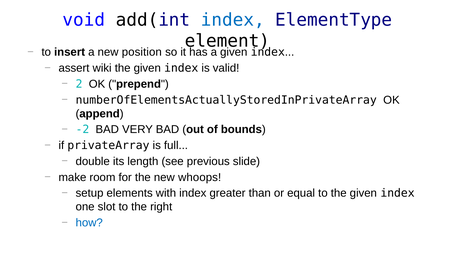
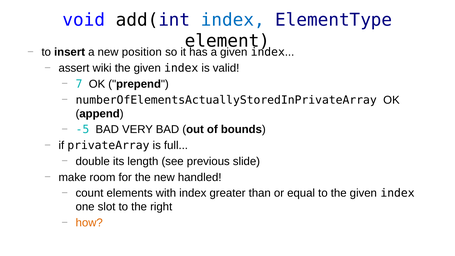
2: 2 -> 7 (79, 84)
-2: -2 -> -5 (82, 129)
whoops: whoops -> handled (200, 177)
setup: setup -> count (90, 193)
how colour: blue -> orange (89, 223)
